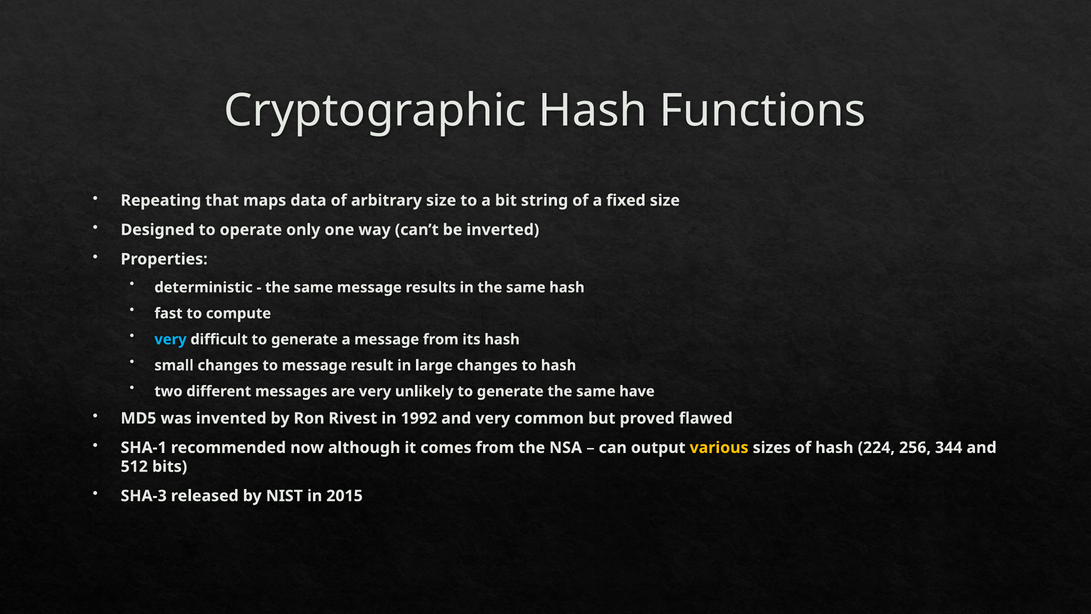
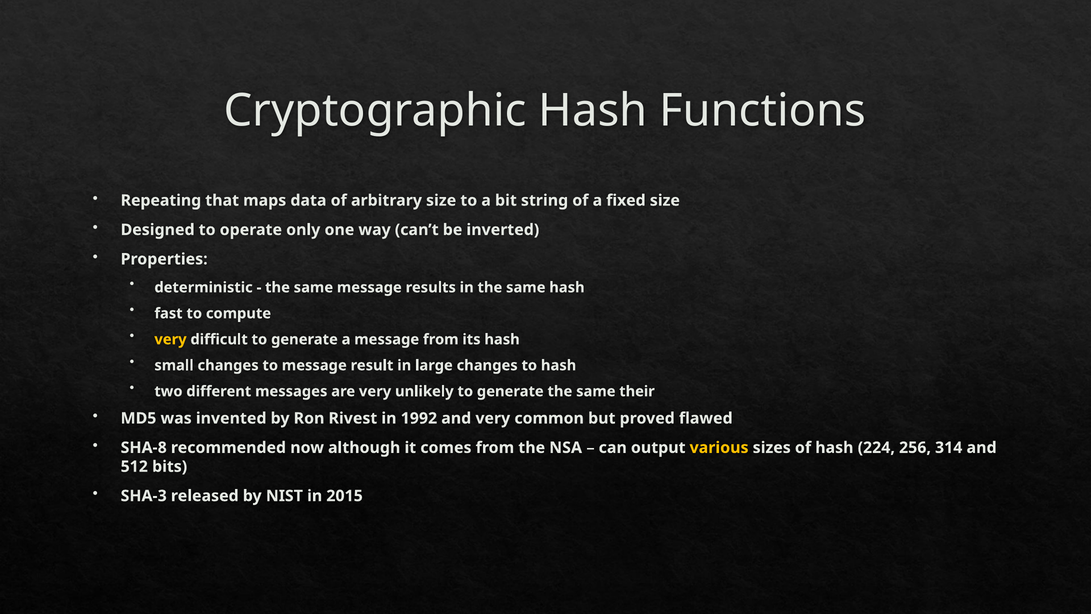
very colour: light blue -> yellow (170, 339)
have: have -> their (637, 391)
SHA-1: SHA-1 -> SHA-8 (144, 447)
344: 344 -> 314 (949, 447)
